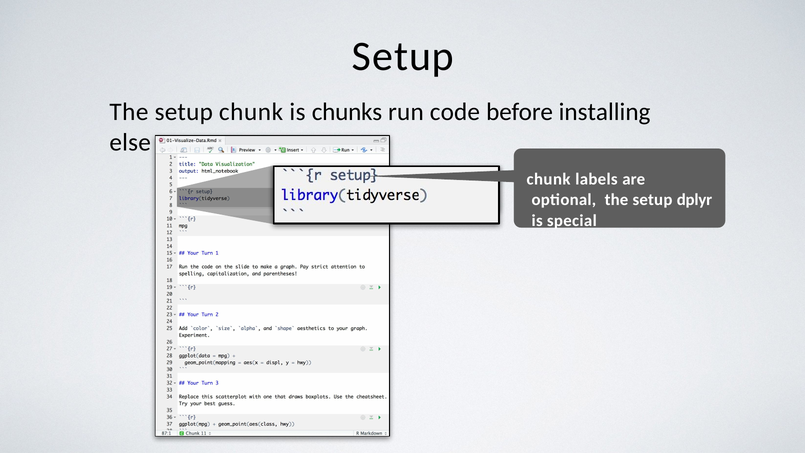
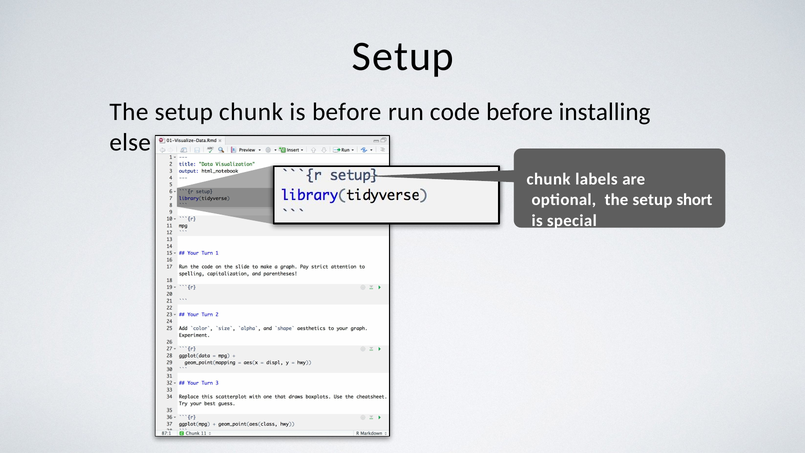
is chunks: chunks -> before (347, 112)
dplyr: dplyr -> short (694, 200)
